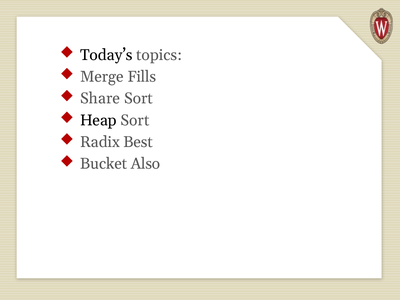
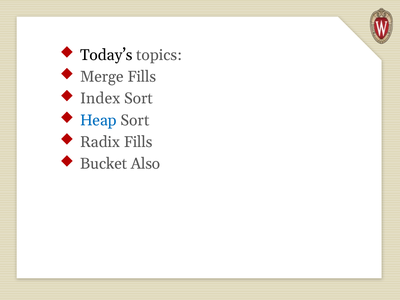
Share: Share -> Index (100, 98)
Heap colour: black -> blue (98, 120)
Radix Best: Best -> Fills (138, 142)
